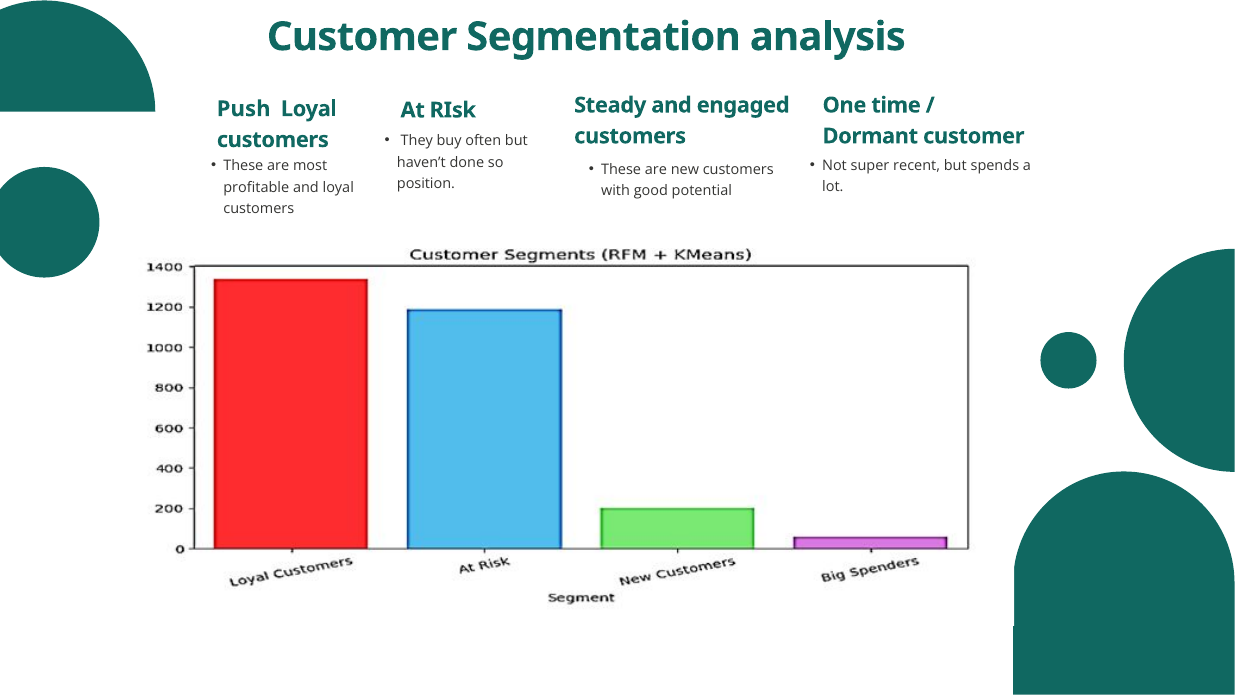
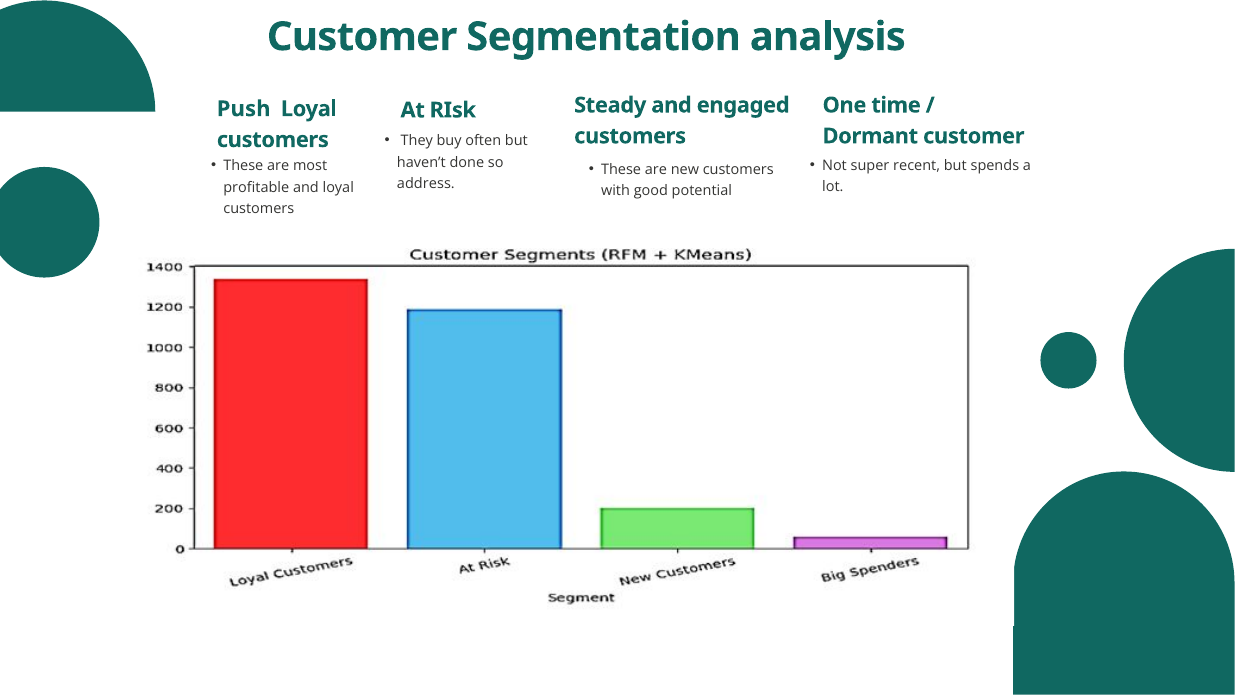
position: position -> address (426, 184)
